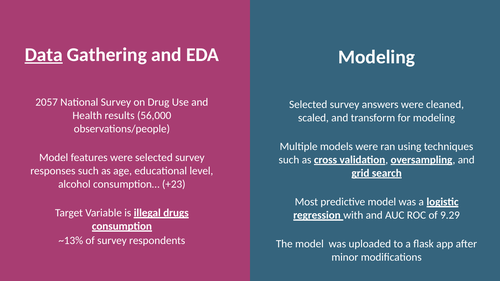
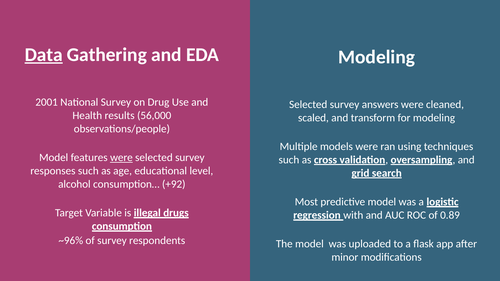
2057: 2057 -> 2001 (47, 102)
were underline: none -> present (121, 158)
+23: +23 -> +92 (174, 184)
9.29: 9.29 -> 0.89 (450, 215)
~13%: ~13% -> ~96% (71, 241)
